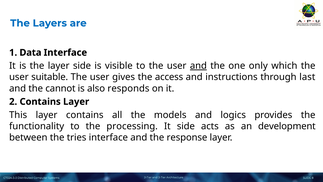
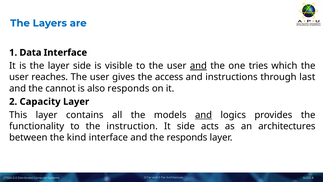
only: only -> tries (258, 66)
suitable: suitable -> reaches (50, 77)
2 Contains: Contains -> Capacity (40, 102)
and underline: none -> present (204, 115)
processing: processing -> instruction (132, 126)
development: development -> architectures (287, 126)
tries: tries -> kind (77, 137)
the response: response -> responds (187, 137)
